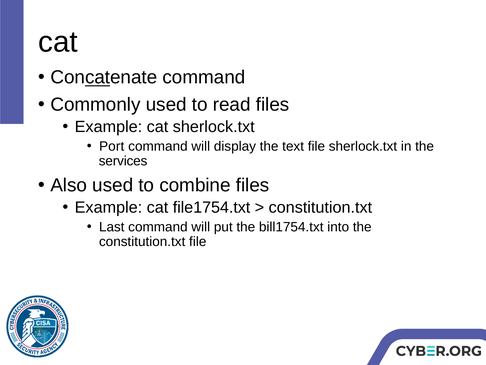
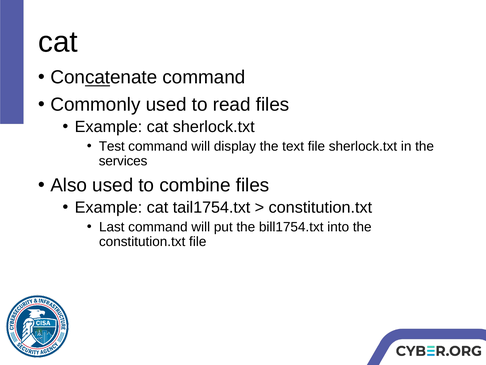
Port: Port -> Test (112, 146)
file1754.txt: file1754.txt -> tail1754.txt (212, 207)
